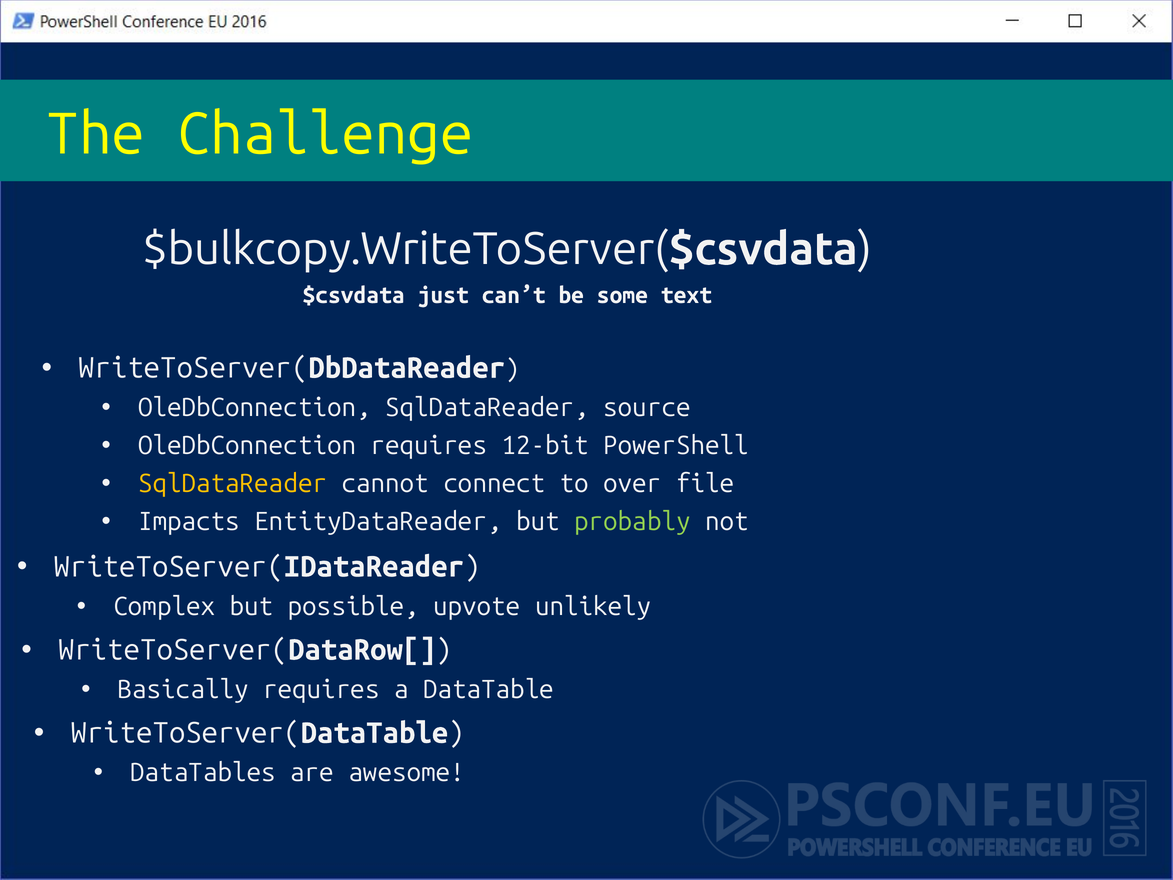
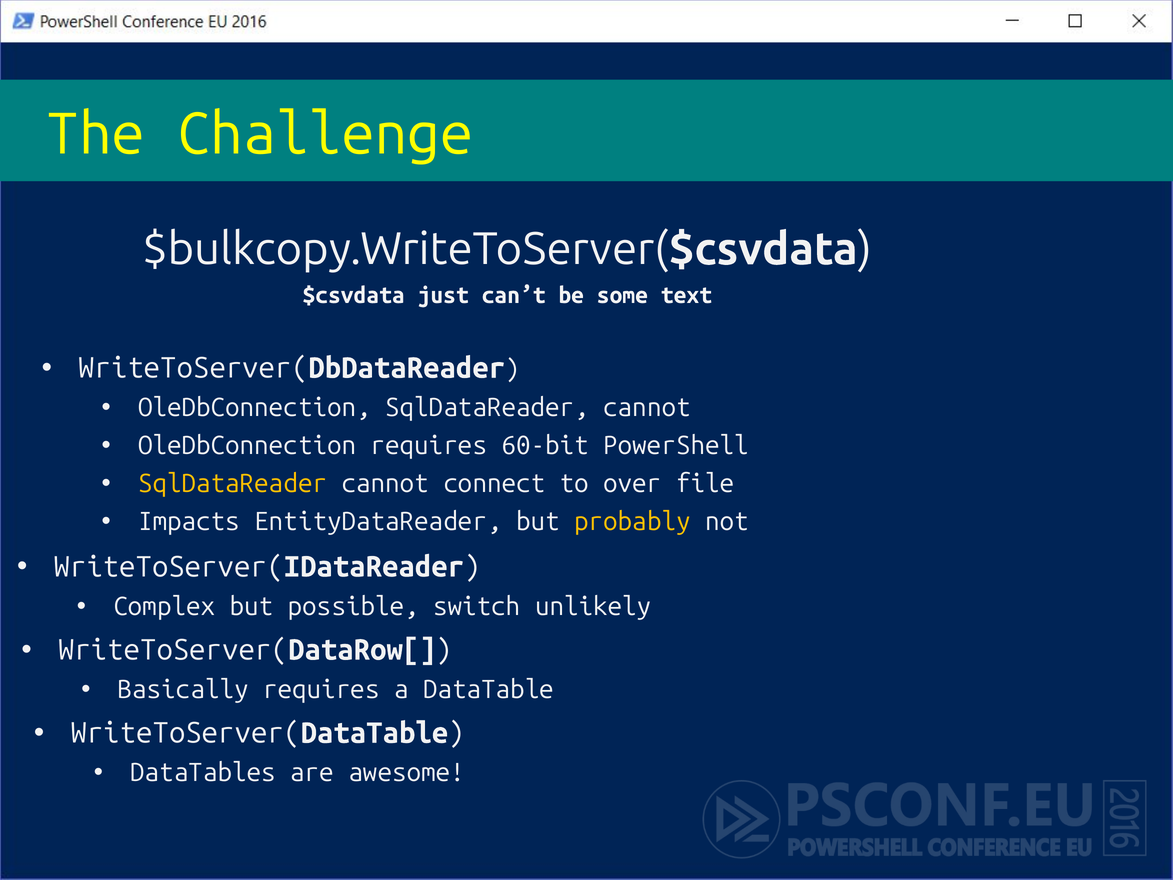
OleDbConnection SqlDataReader source: source -> cannot (647, 408)
12-bit: 12-bit -> 60-bit (545, 446)
probably colour: light green -> yellow (632, 521)
upvote: upvote -> switch (477, 606)
